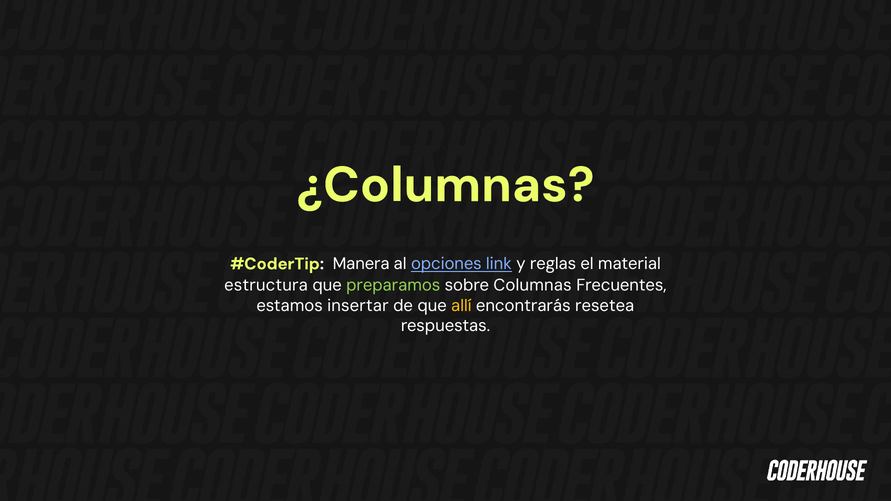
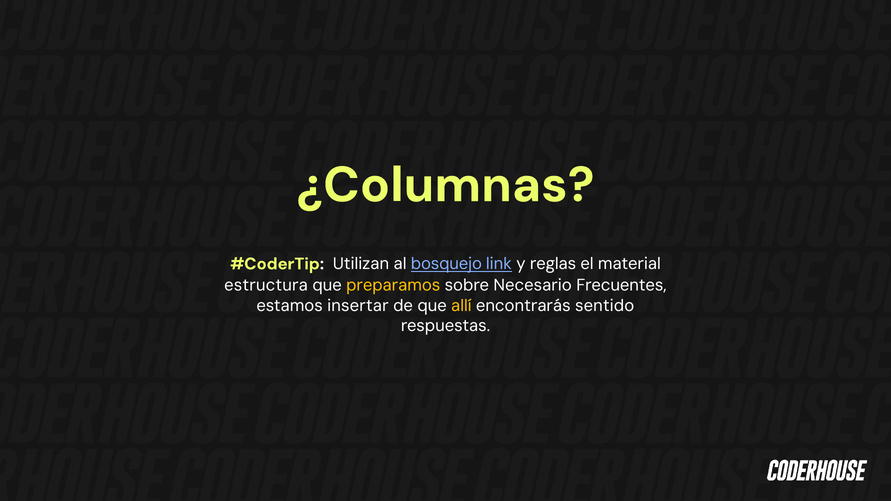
Manera: Manera -> Utilizan (361, 264)
opciones: opciones -> bosquejo (446, 264)
preparamos colour: light green -> yellow (393, 286)
Columnas: Columnas -> Necesario (533, 286)
resetea: resetea -> sentido (605, 306)
